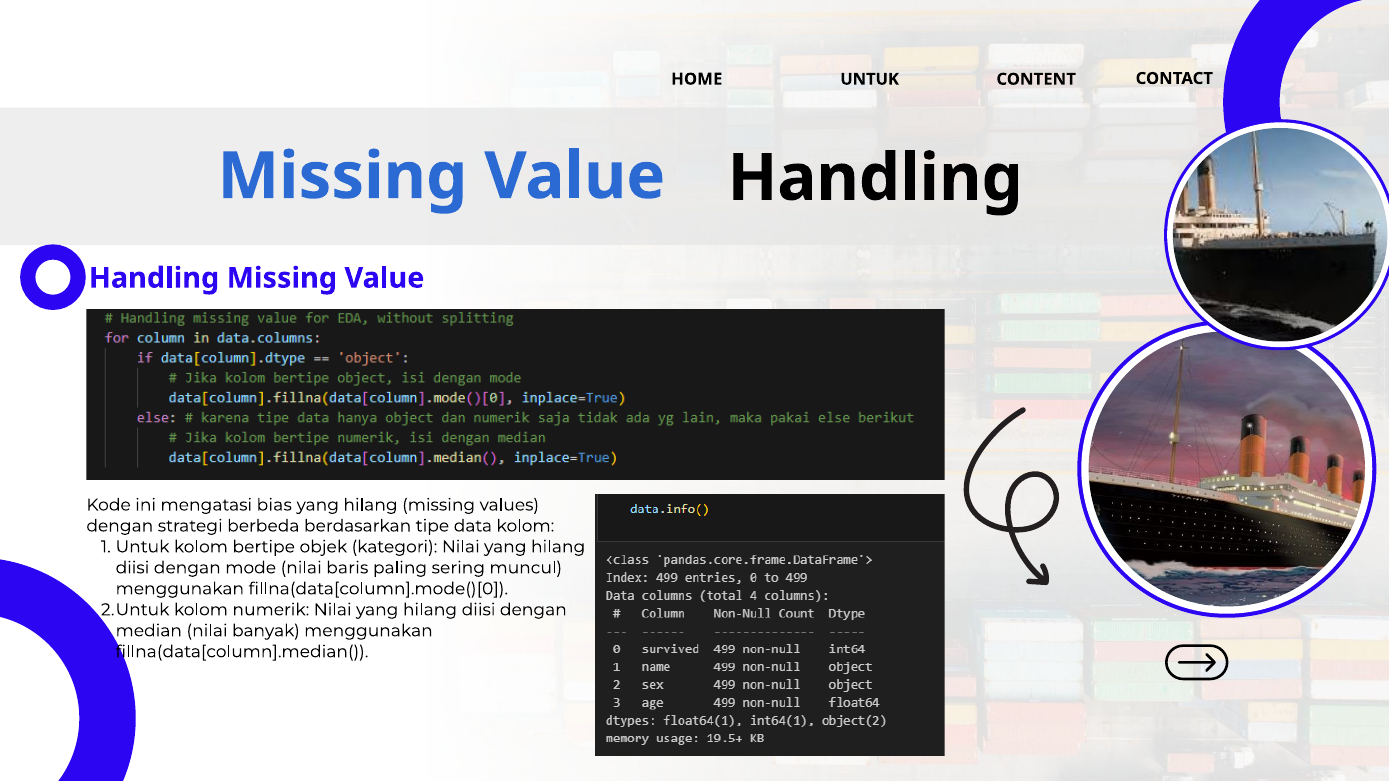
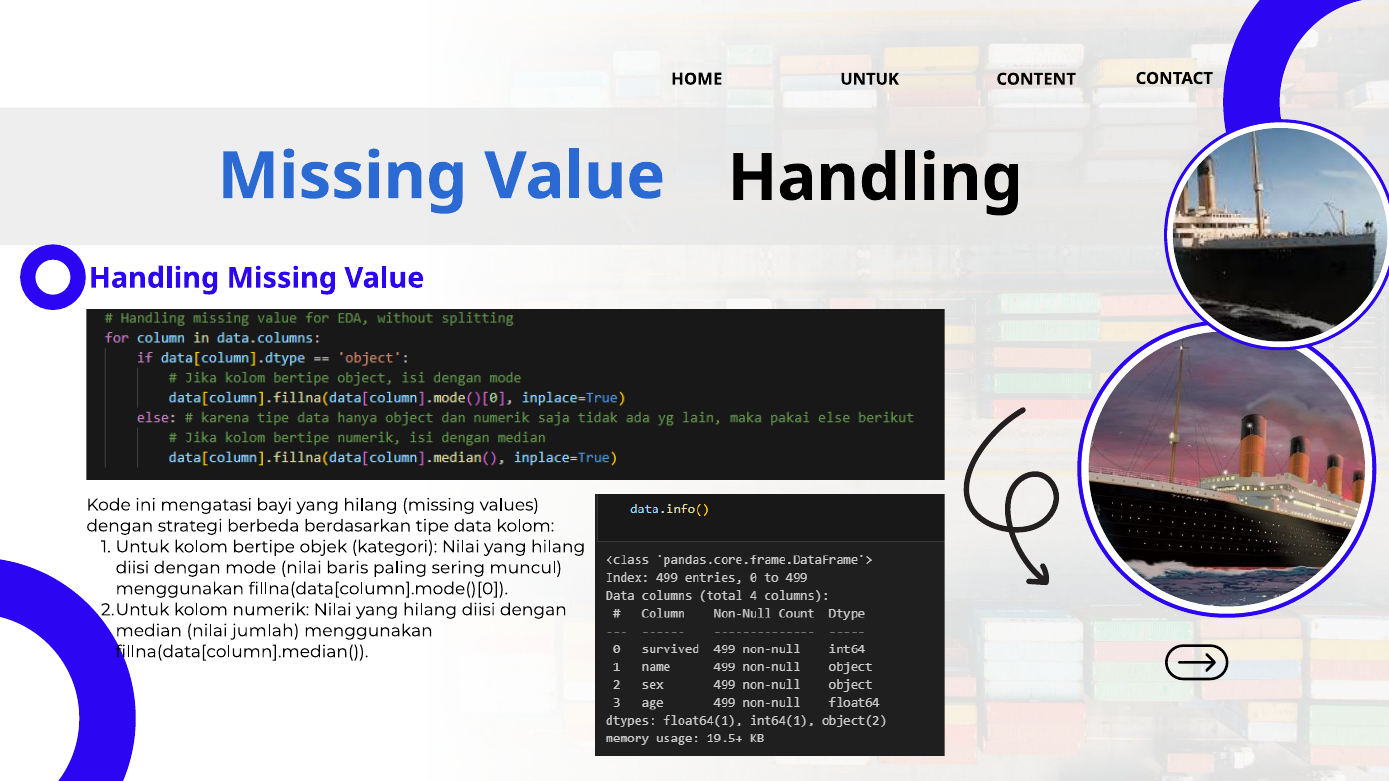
bias: bias -> bayi (274, 505)
banyak: banyak -> jumlah (266, 631)
